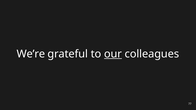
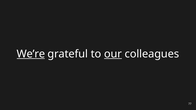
We’re underline: none -> present (31, 54)
